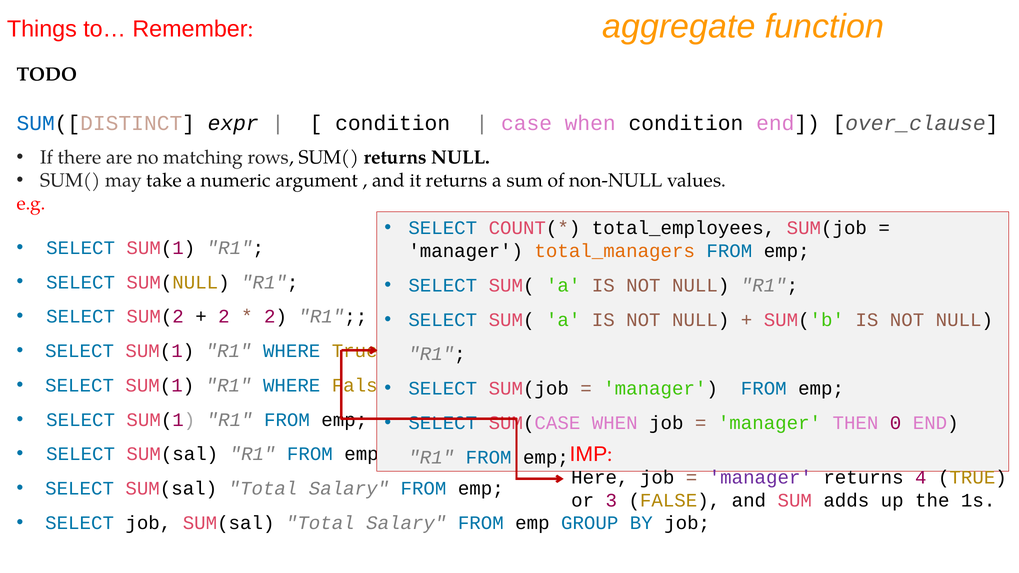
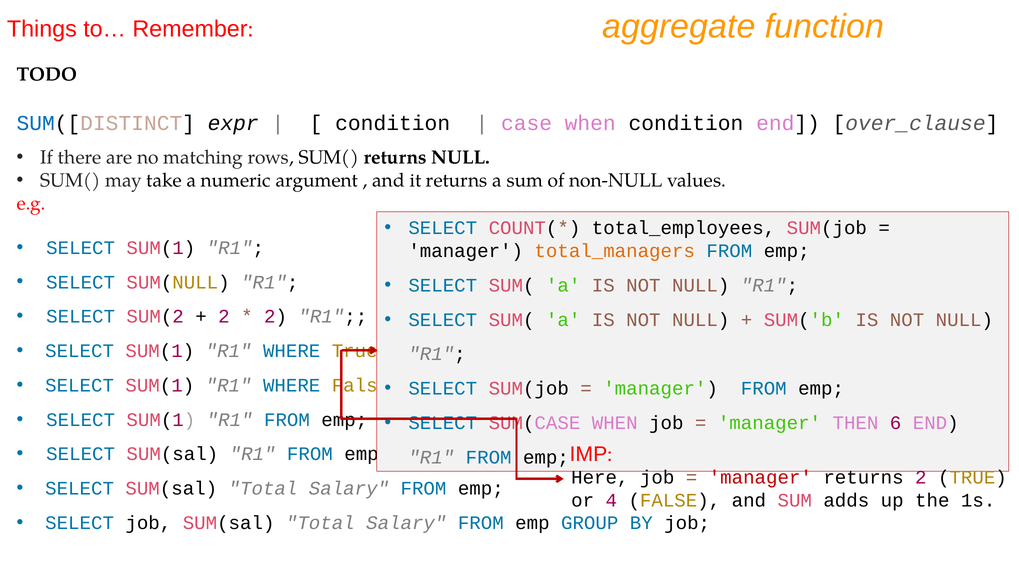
0: 0 -> 6 (896, 423)
manager colour: purple -> red (760, 478)
returns 4: 4 -> 2 (921, 478)
3: 3 -> 4 (611, 501)
